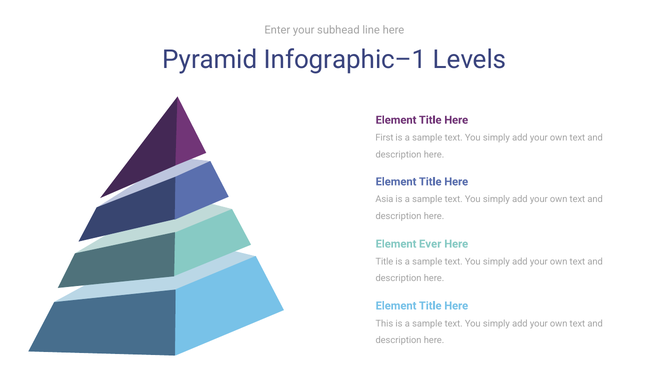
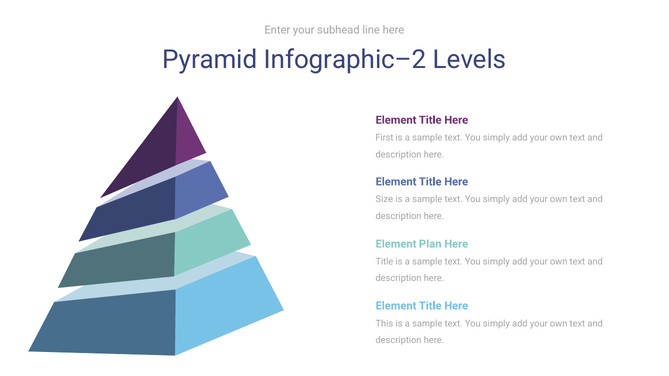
Infographic–1: Infographic–1 -> Infographic–2 (345, 60)
Asia: Asia -> Size (384, 200)
Ever: Ever -> Plan (430, 244)
